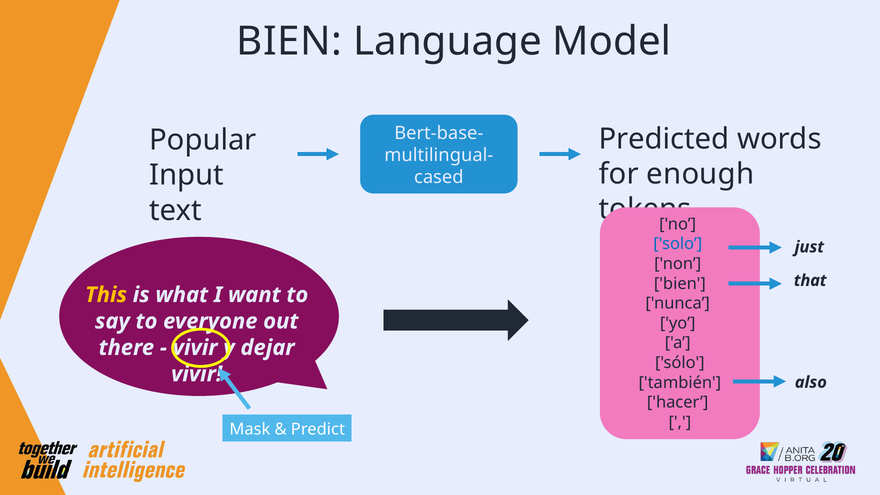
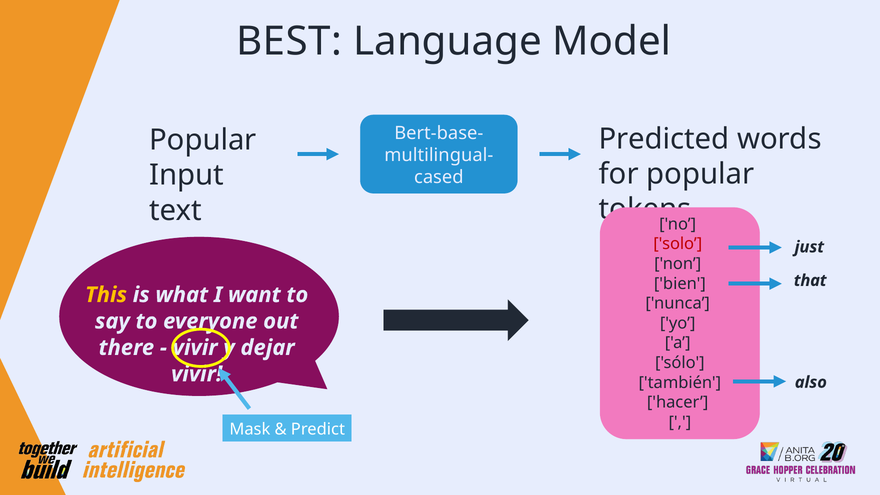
BIEN: BIEN -> BEST (289, 42)
for enough: enough -> popular (700, 174)
solo colour: blue -> red (678, 244)
